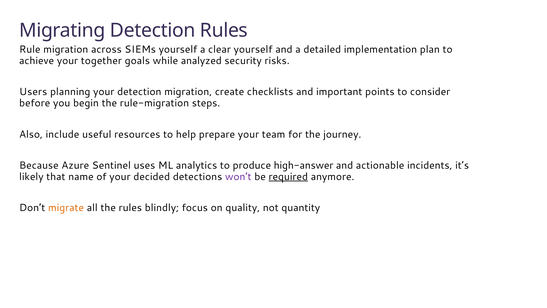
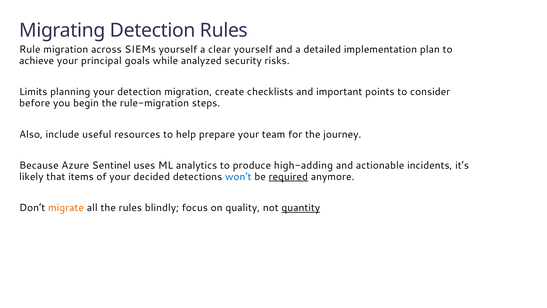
together: together -> principal (101, 61)
Users: Users -> Limits (33, 92)
high-answer: high-answer -> high-adding (303, 165)
name: name -> items (81, 176)
won’t colour: purple -> blue (238, 176)
quantity underline: none -> present (301, 208)
